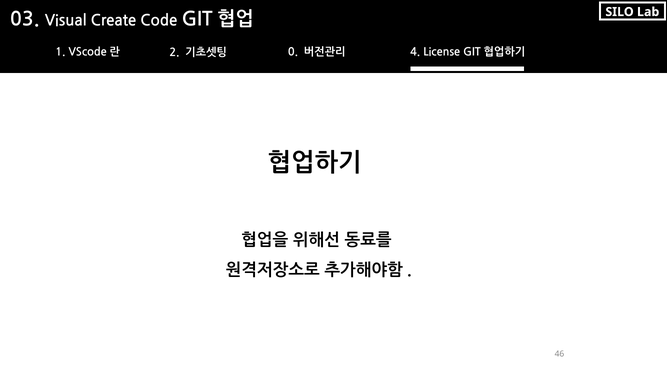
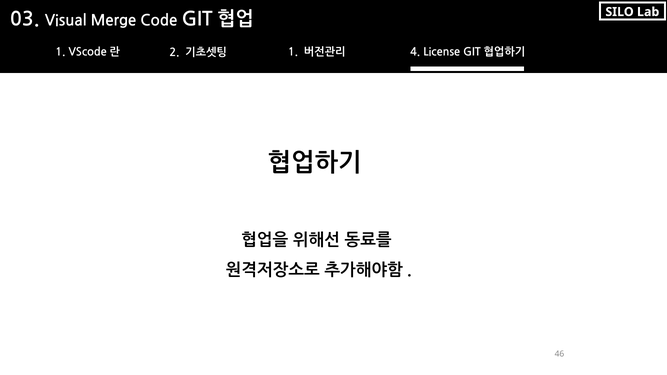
Create: Create -> Merge (113, 21)
0: 0 -> 1 (293, 52)
